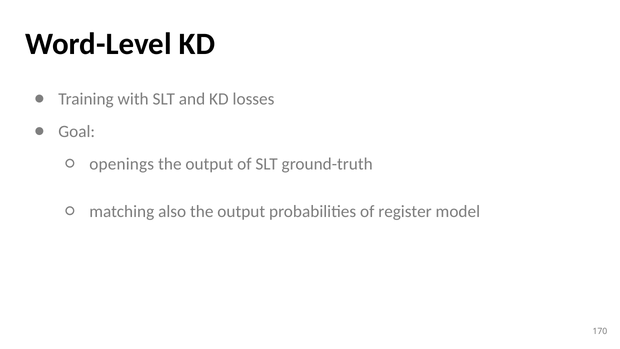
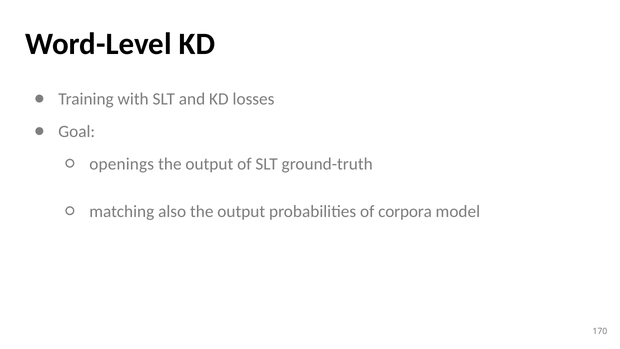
register: register -> corpora (405, 211)
